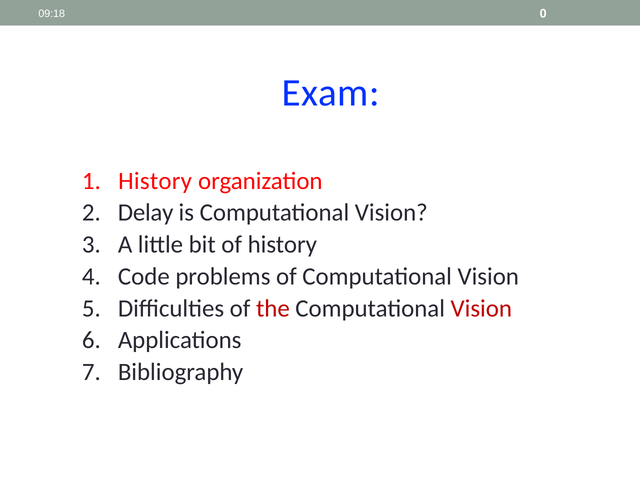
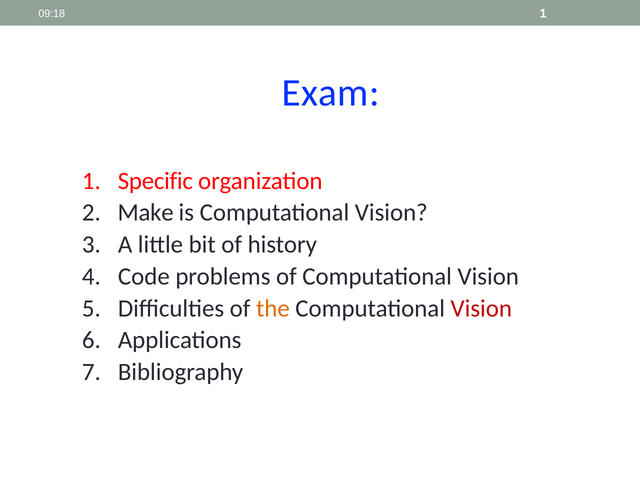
0: 0 -> 1 (543, 14)
History: History -> Specific (155, 181)
Delay: Delay -> Make (146, 213)
the colour: red -> orange (273, 308)
